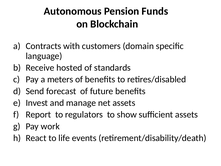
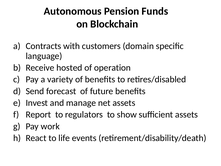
standards: standards -> operation (112, 68)
meters: meters -> variety (60, 79)
